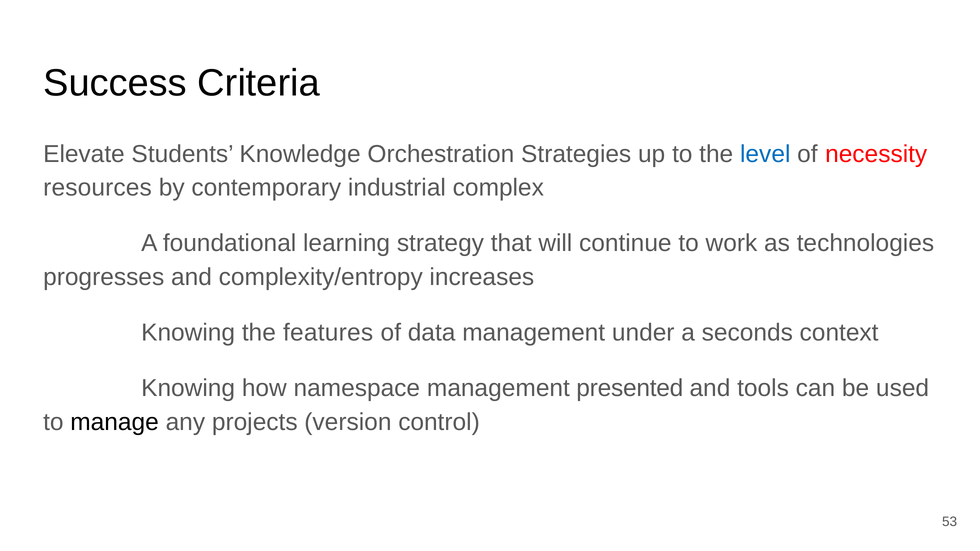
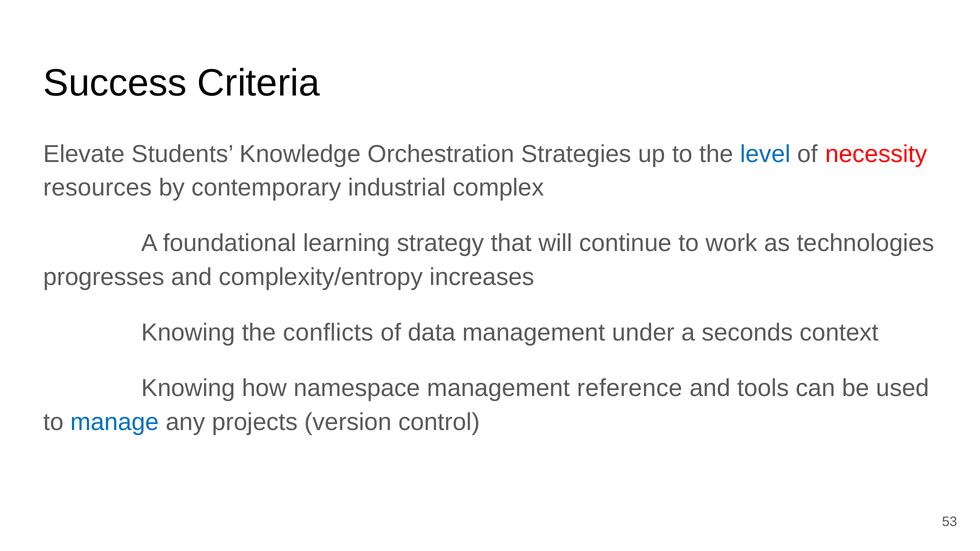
features: features -> conflicts (328, 333)
presented: presented -> reference (630, 388)
manage colour: black -> blue (115, 422)
